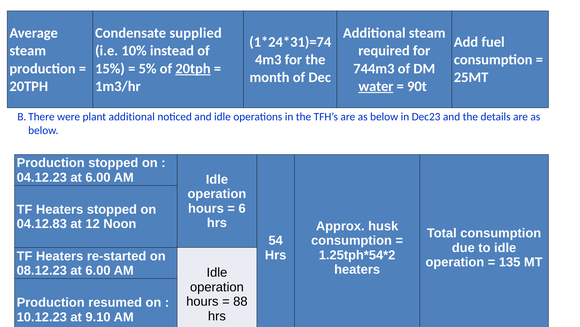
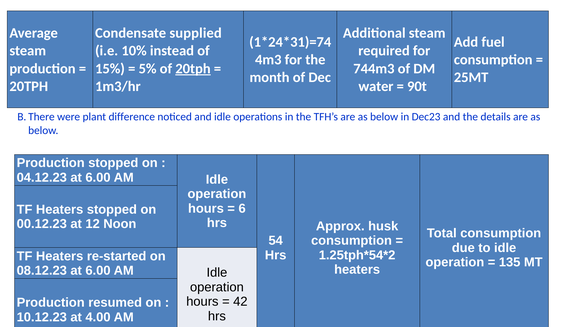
water underline: present -> none (376, 86)
plant additional: additional -> difference (132, 117)
04.12.83: 04.12.83 -> 00.12.23 (42, 224)
88: 88 -> 42 (240, 301)
9.10: 9.10 -> 4.00 (98, 316)
